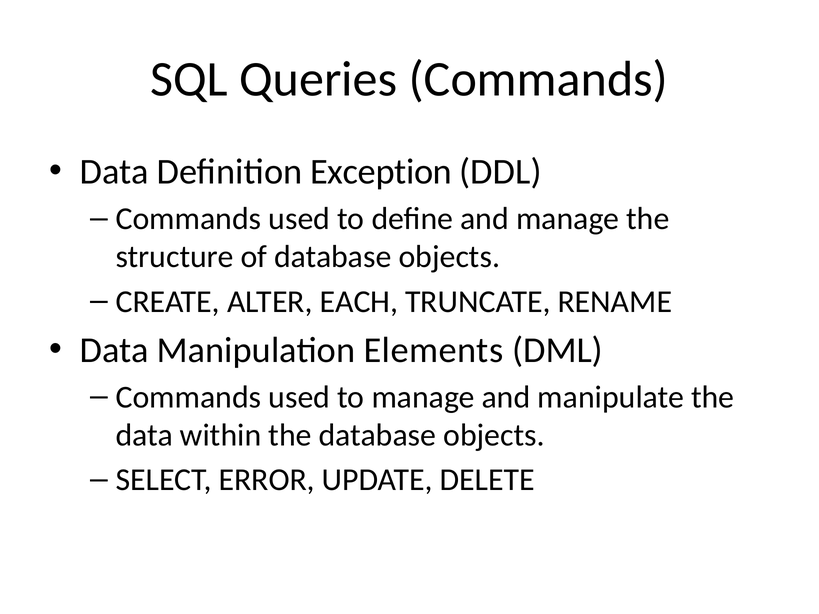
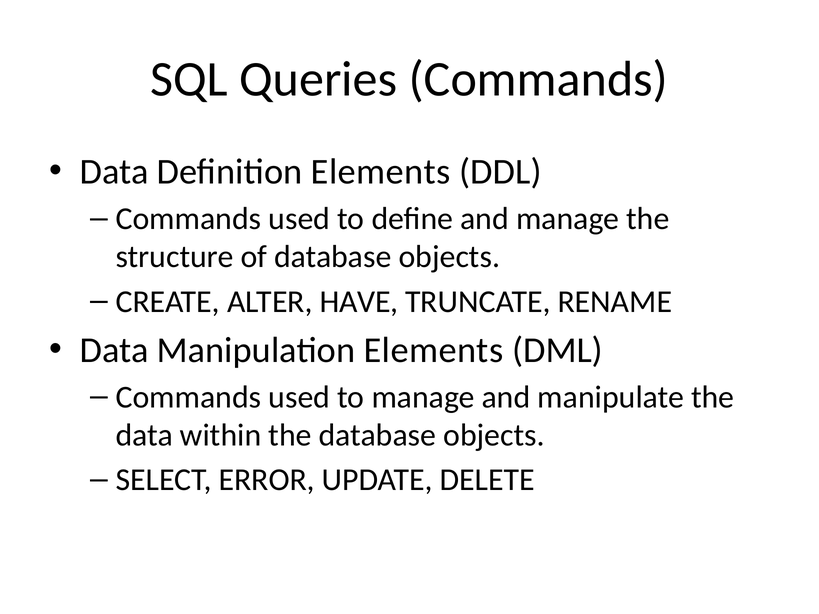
Definition Exception: Exception -> Elements (381, 172)
EACH: EACH -> HAVE (359, 302)
